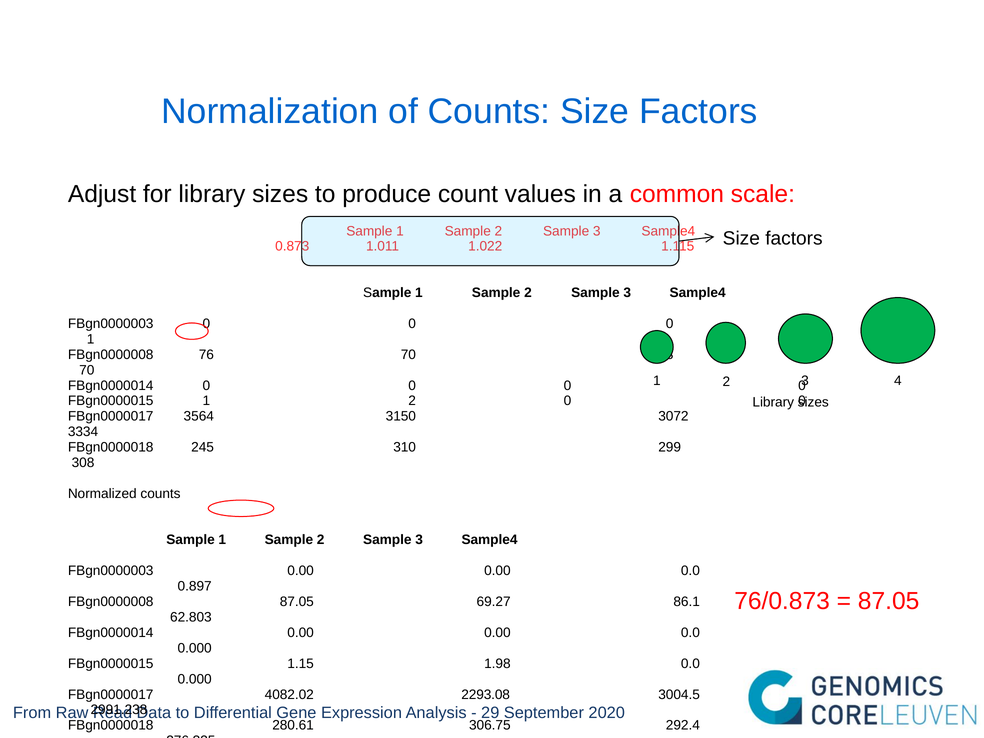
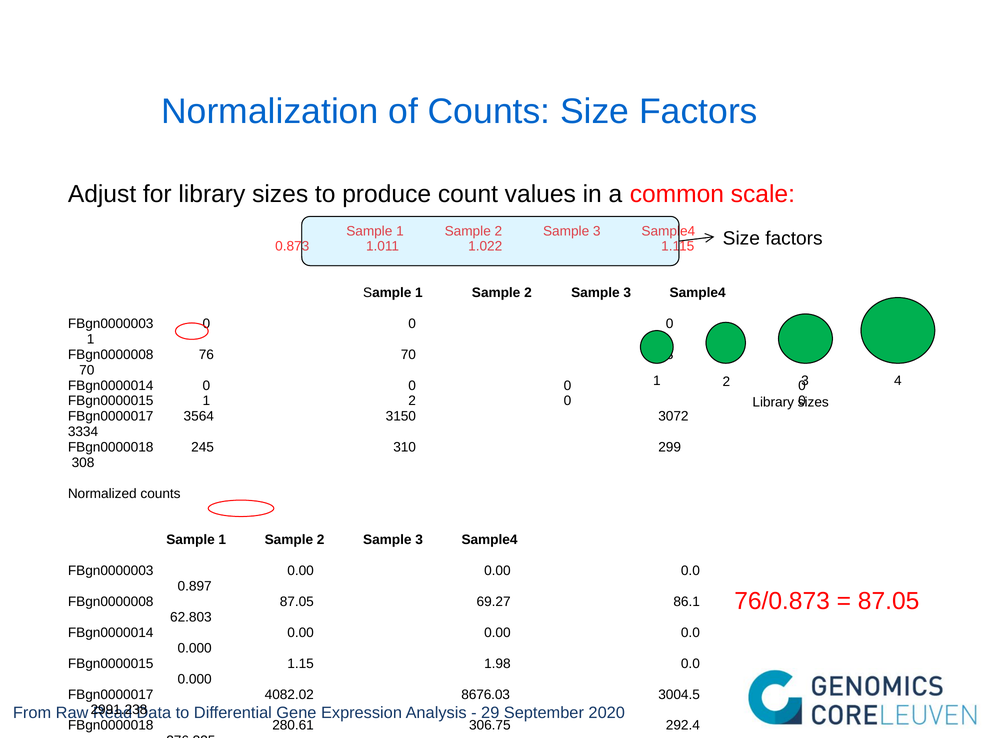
2293.08: 2293.08 -> 8676.03 (486, 695)
